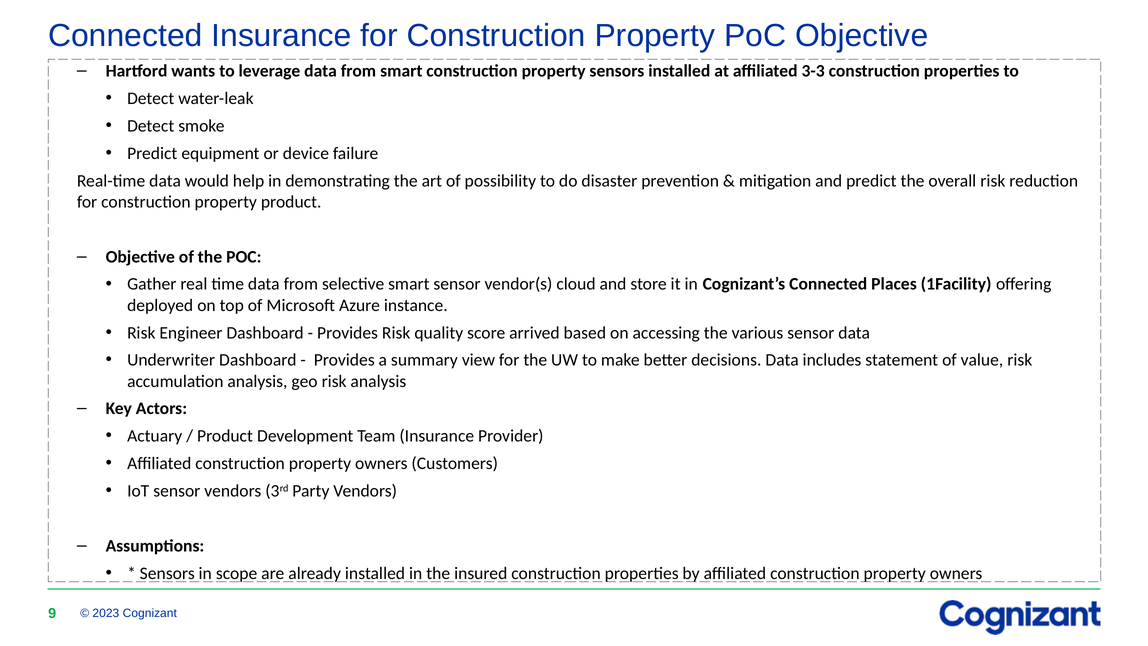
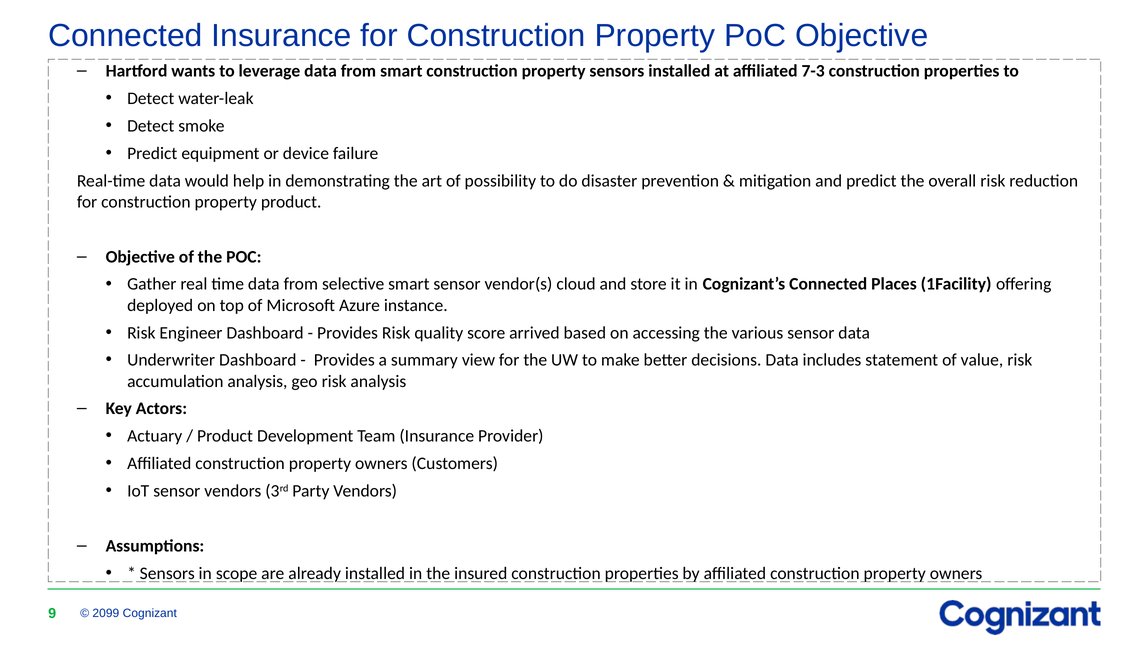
3-3: 3-3 -> 7-3 (813, 71)
2023: 2023 -> 2099 (106, 613)
